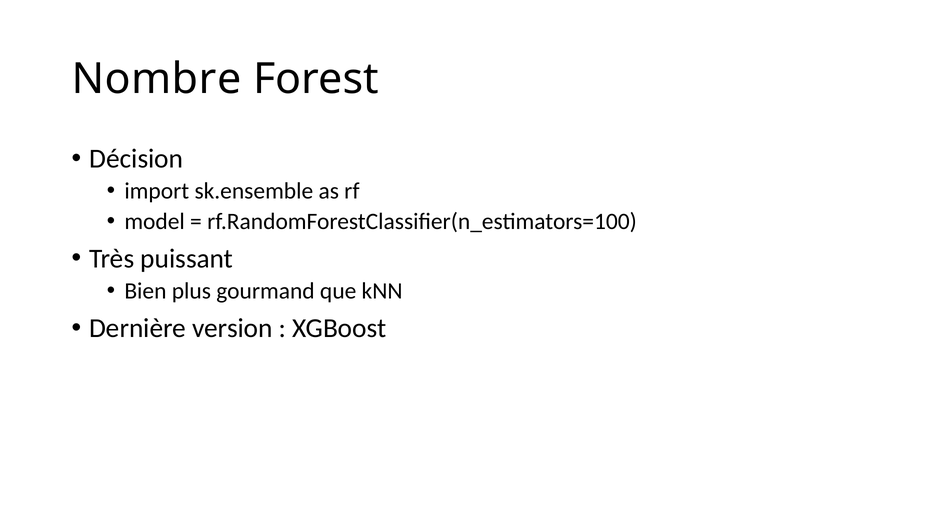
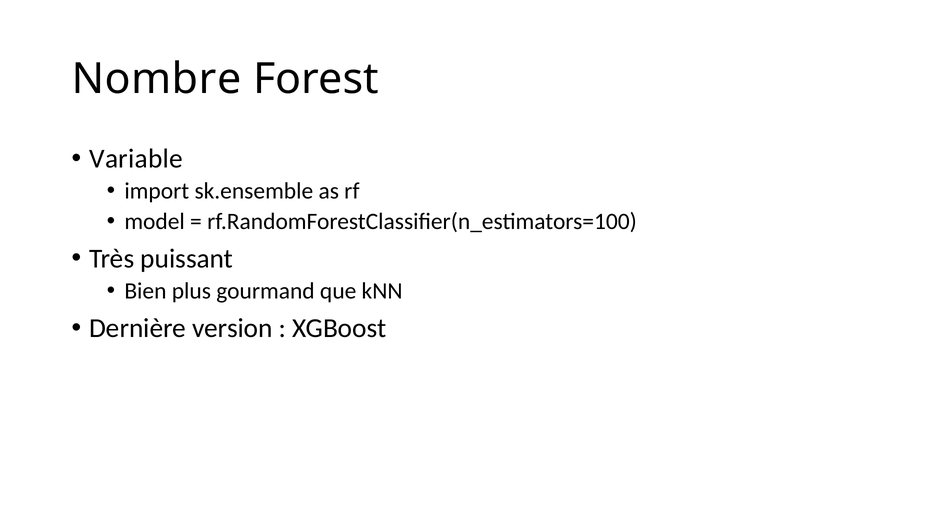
Décision: Décision -> Variable (136, 159)
